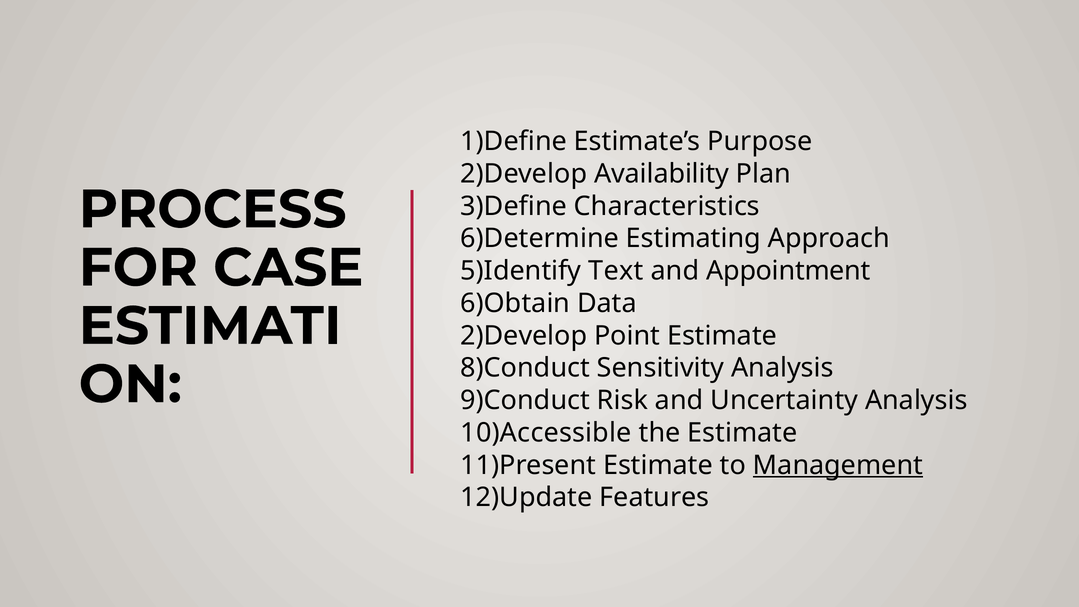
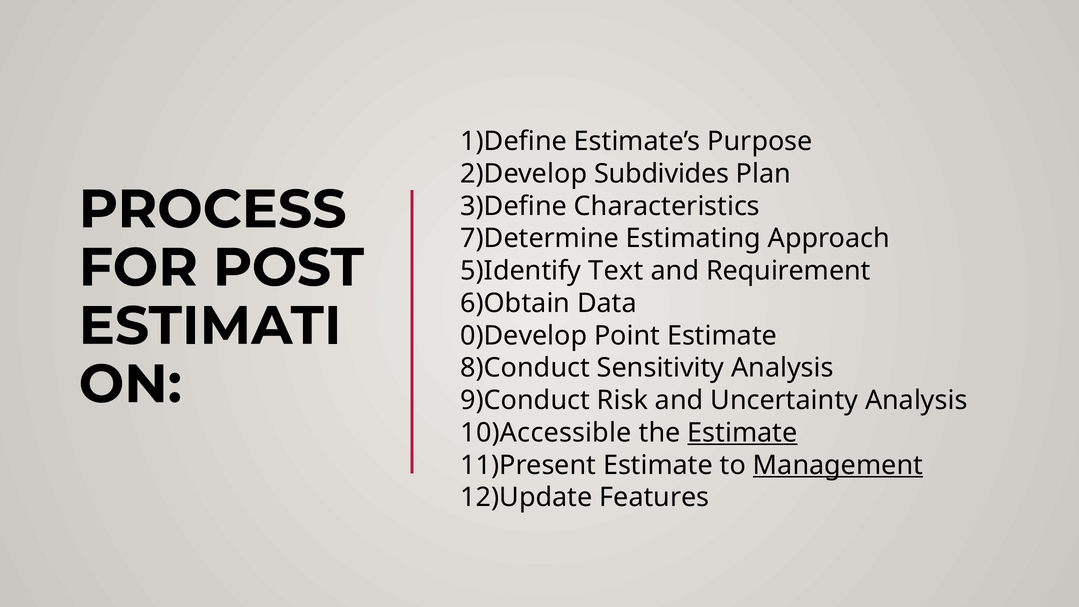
Availability: Availability -> Subdivides (662, 174)
6)Determine: 6)Determine -> 7)Determine (540, 238)
CASE: CASE -> POST (288, 268)
Appointment: Appointment -> Requirement (788, 271)
2)Develop: 2)Develop -> 0)Develop (524, 336)
Estimate underline: none -> present (742, 433)
